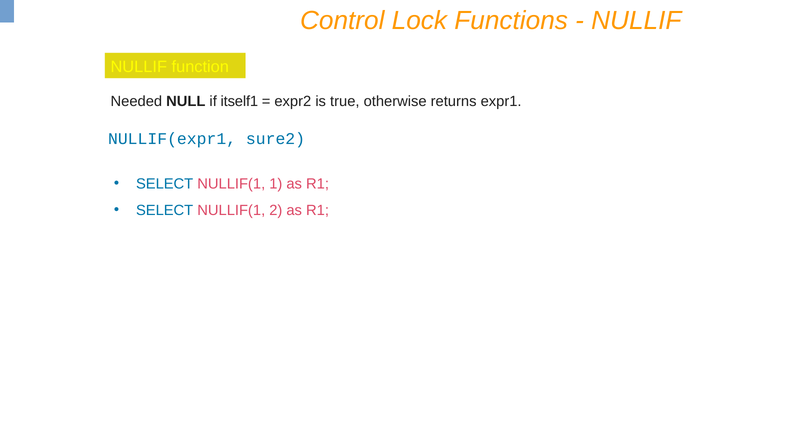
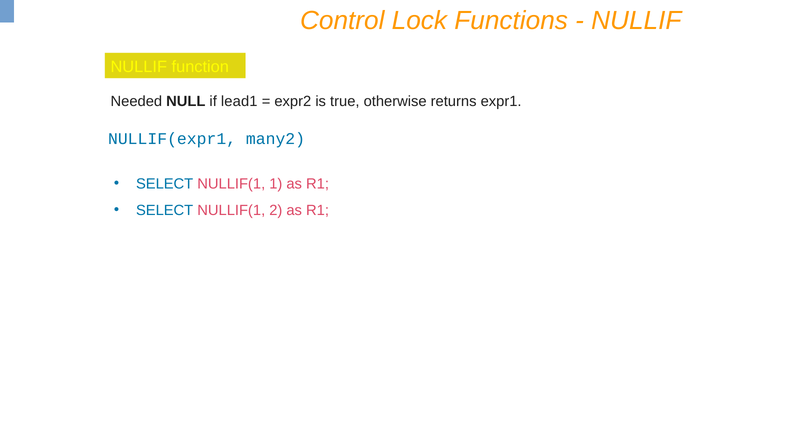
itself1: itself1 -> lead1 (239, 101)
sure2: sure2 -> many2 (276, 139)
